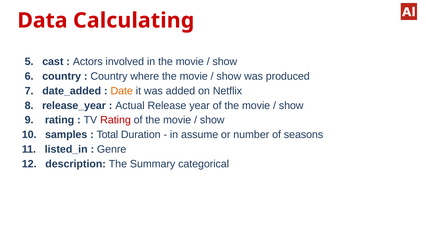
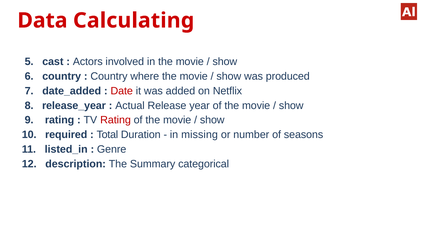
Date colour: orange -> red (122, 91)
samples: samples -> required (66, 135)
assume: assume -> missing (200, 135)
